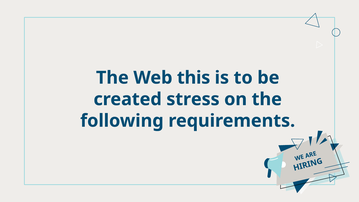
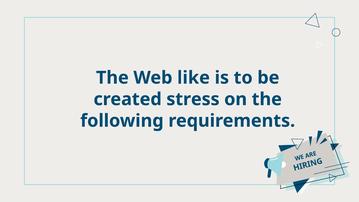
this: this -> like (193, 78)
